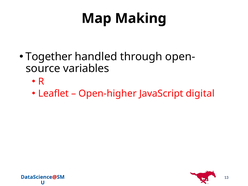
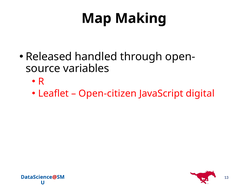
Together: Together -> Released (49, 57)
Open-higher: Open-higher -> Open-citizen (108, 94)
